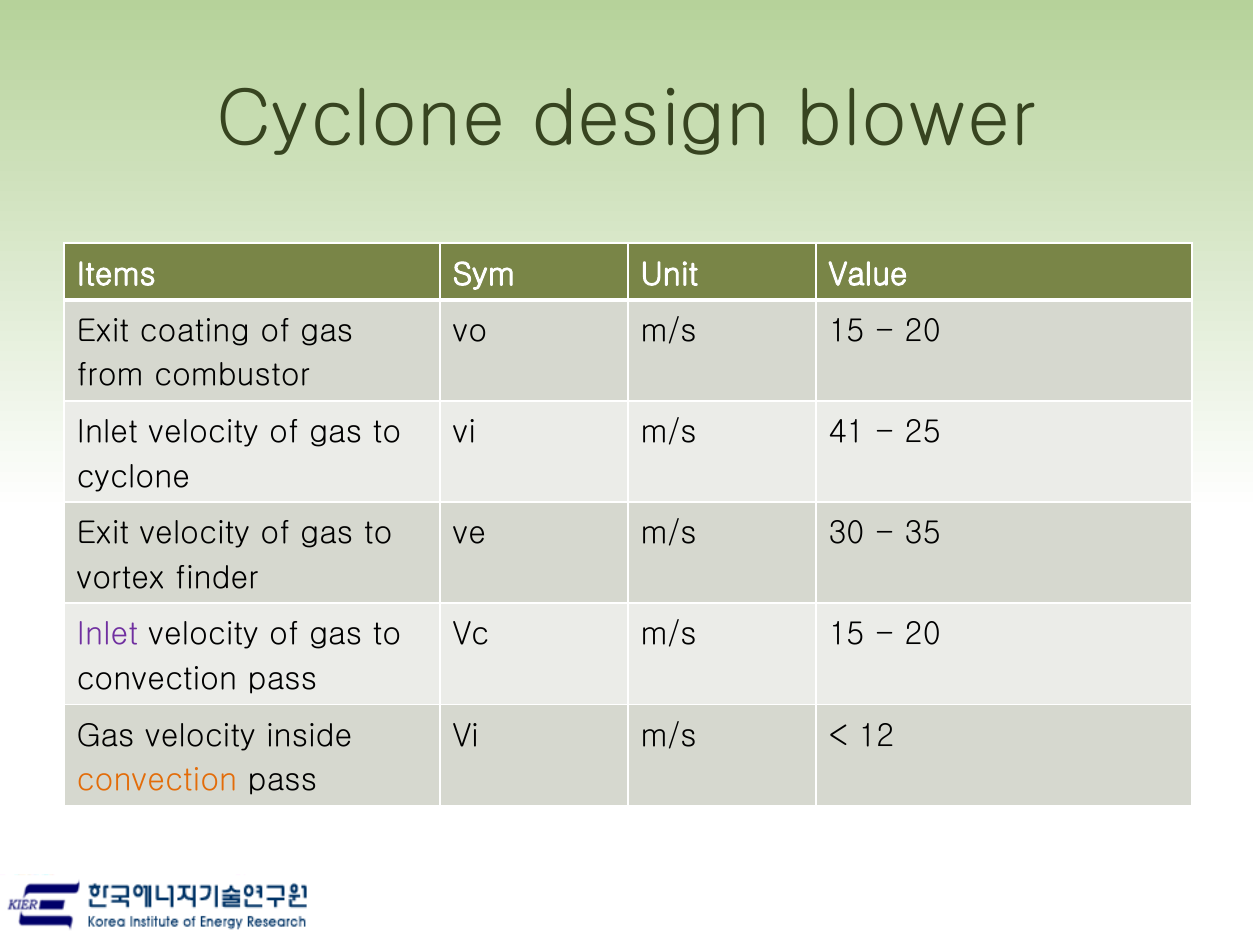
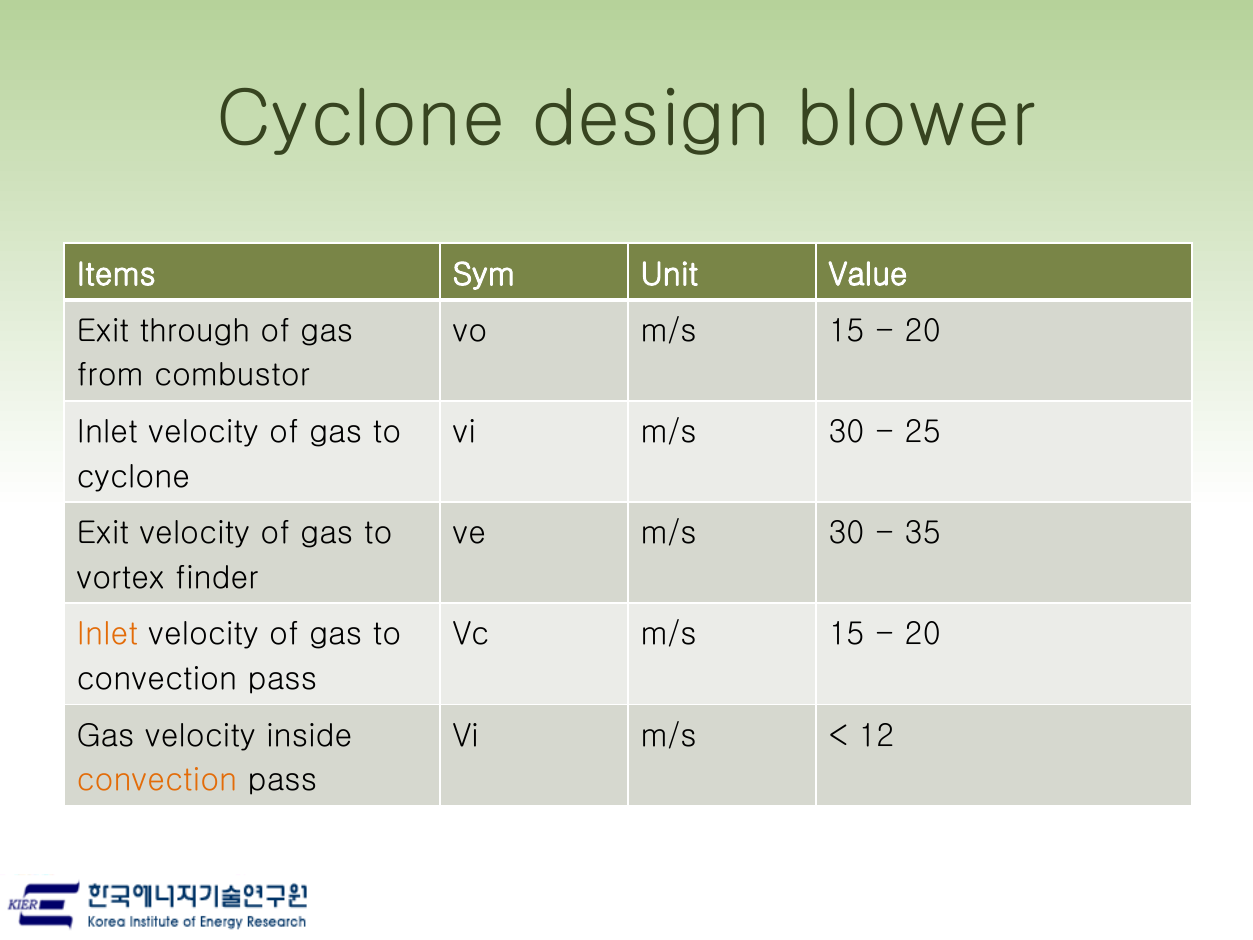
coating: coating -> through (195, 331)
vi m/s 41: 41 -> 30 (846, 432)
Inlet colour: purple -> orange (107, 634)
